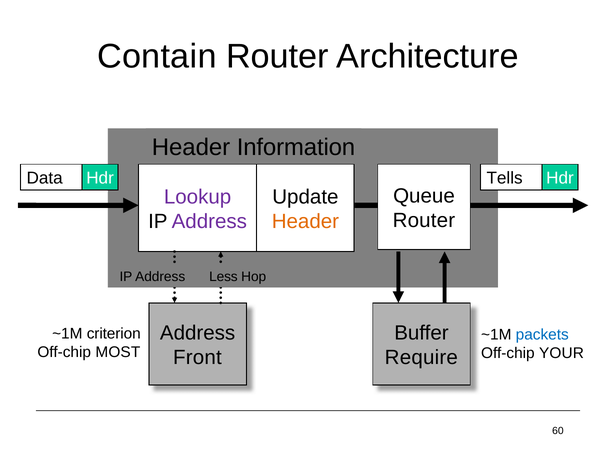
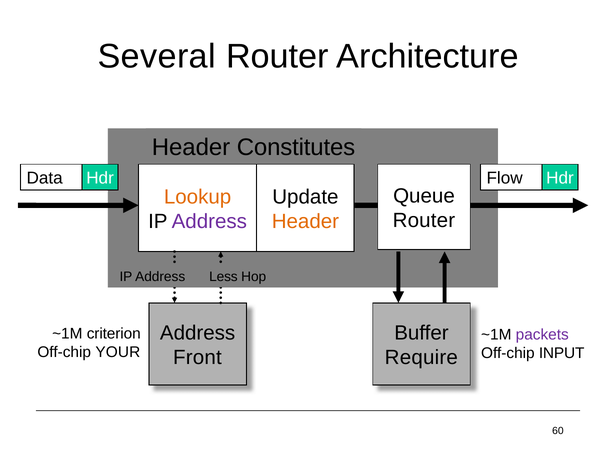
Contain: Contain -> Several (157, 56)
Information: Information -> Constitutes (296, 147)
Tells: Tells -> Flow (505, 178)
Lookup colour: purple -> orange (198, 197)
packets colour: blue -> purple (542, 335)
MOST: MOST -> YOUR (118, 352)
YOUR: YOUR -> INPUT (562, 353)
